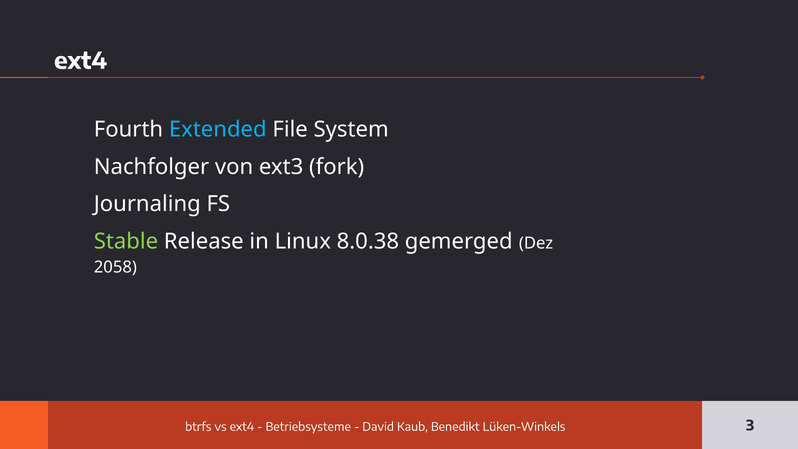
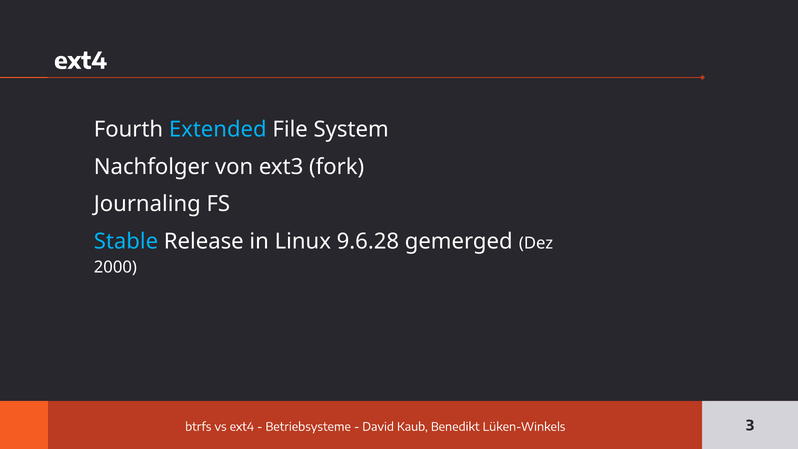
Stable colour: light green -> light blue (126, 241)
8.0.38: 8.0.38 -> 9.6.28 (368, 241)
2058: 2058 -> 2000 (115, 267)
